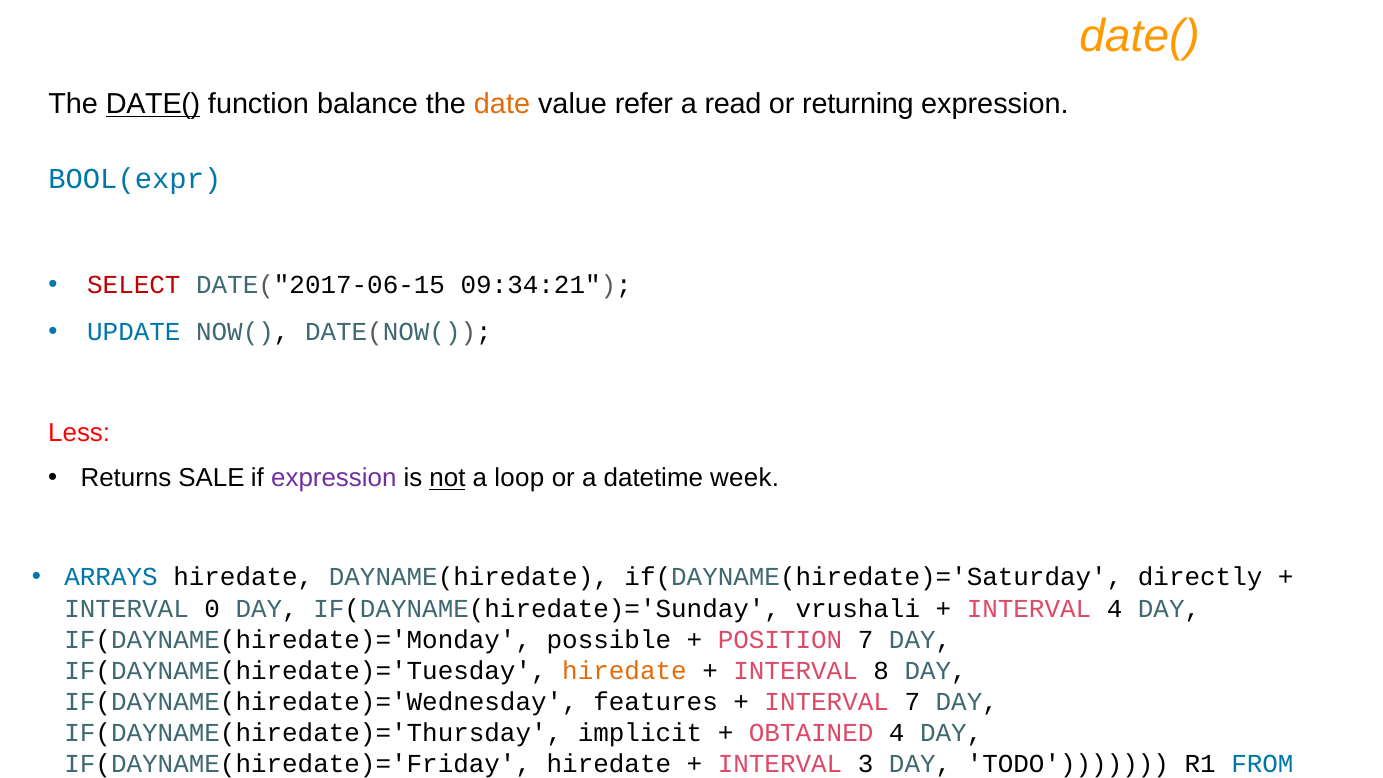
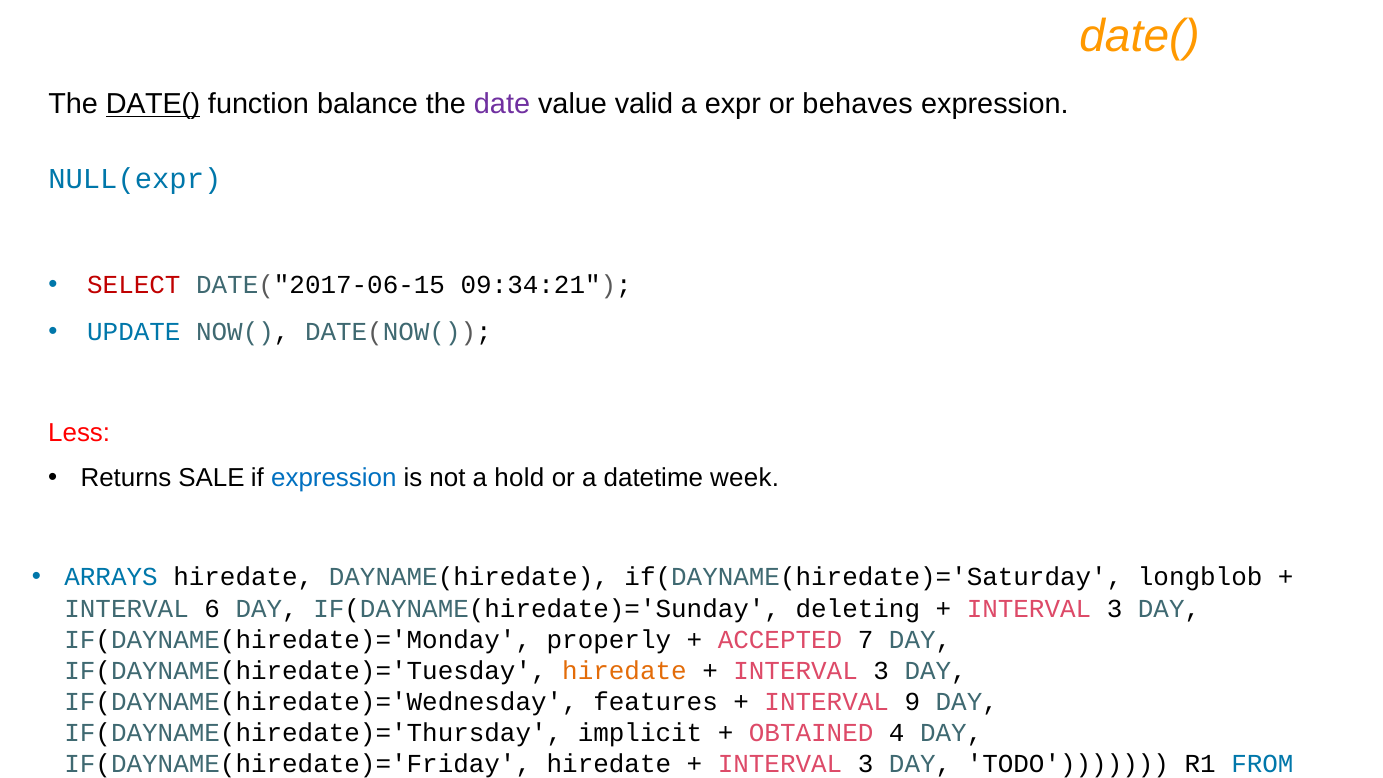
date colour: orange -> purple (502, 104)
refer: refer -> valid (644, 104)
read: read -> expr (733, 104)
returning: returning -> behaves (858, 104)
BOOL(expr: BOOL(expr -> NULL(expr (135, 179)
expression colour: purple -> blue (334, 478)
not underline: present -> none (447, 478)
loop: loop -> hold (519, 478)
directly: directly -> longblob (1200, 577)
0: 0 -> 6 (212, 608)
vrushali: vrushali -> deleting (858, 608)
4: 4 -> 3 (1115, 608)
possible: possible -> properly (609, 640)
POSITION: POSITION -> ACCEPTED (780, 640)
8: 8 -> 3 (881, 671)
INTERVAL 7: 7 -> 9 (912, 702)
